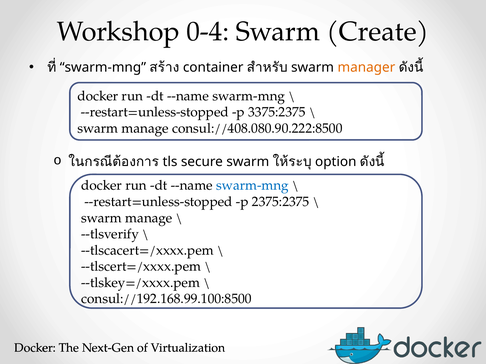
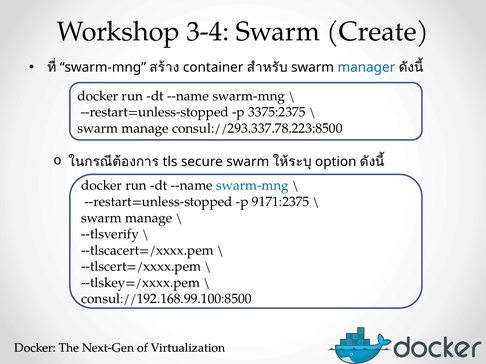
0-4: 0-4 -> 3-4 (208, 32)
manager colour: orange -> blue (366, 67)
consul://408.080.90.222:8500: consul://408.080.90.222:8500 -> consul://293.337.78.223:8500 (257, 129)
2375:2375: 2375:2375 -> 9171:2375 (281, 202)
